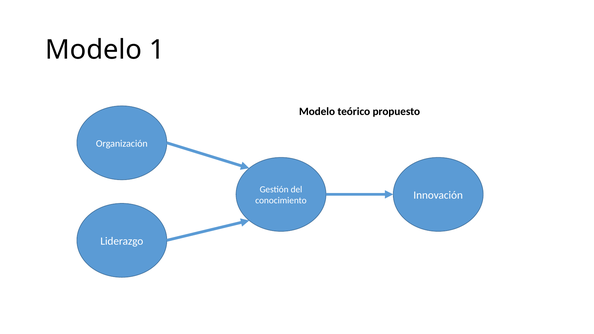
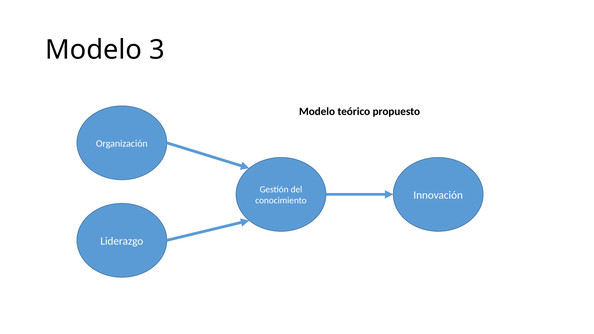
1: 1 -> 3 (157, 50)
